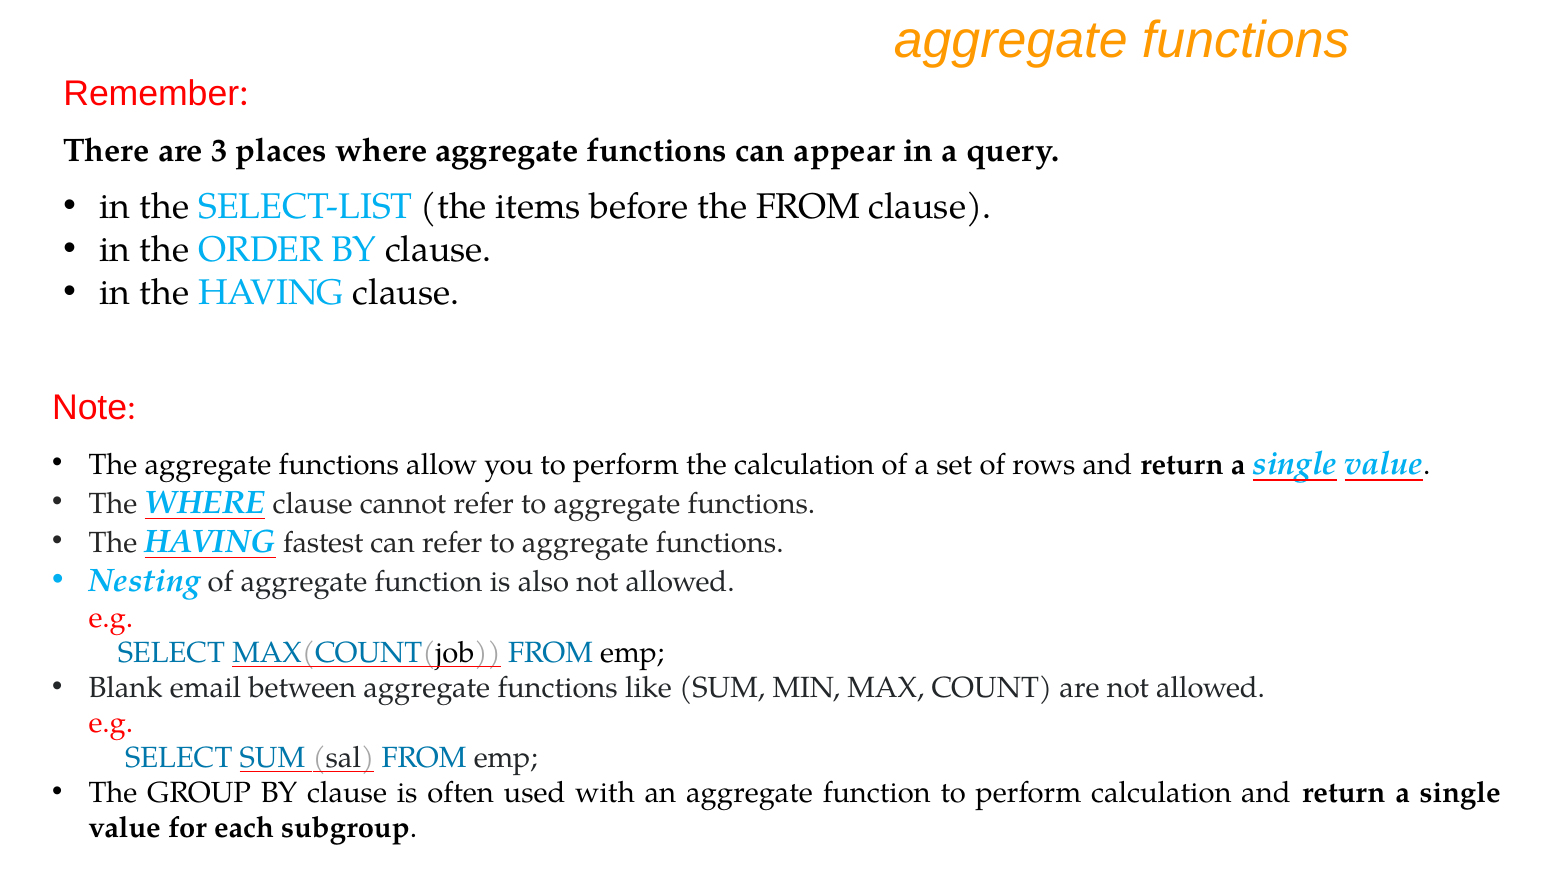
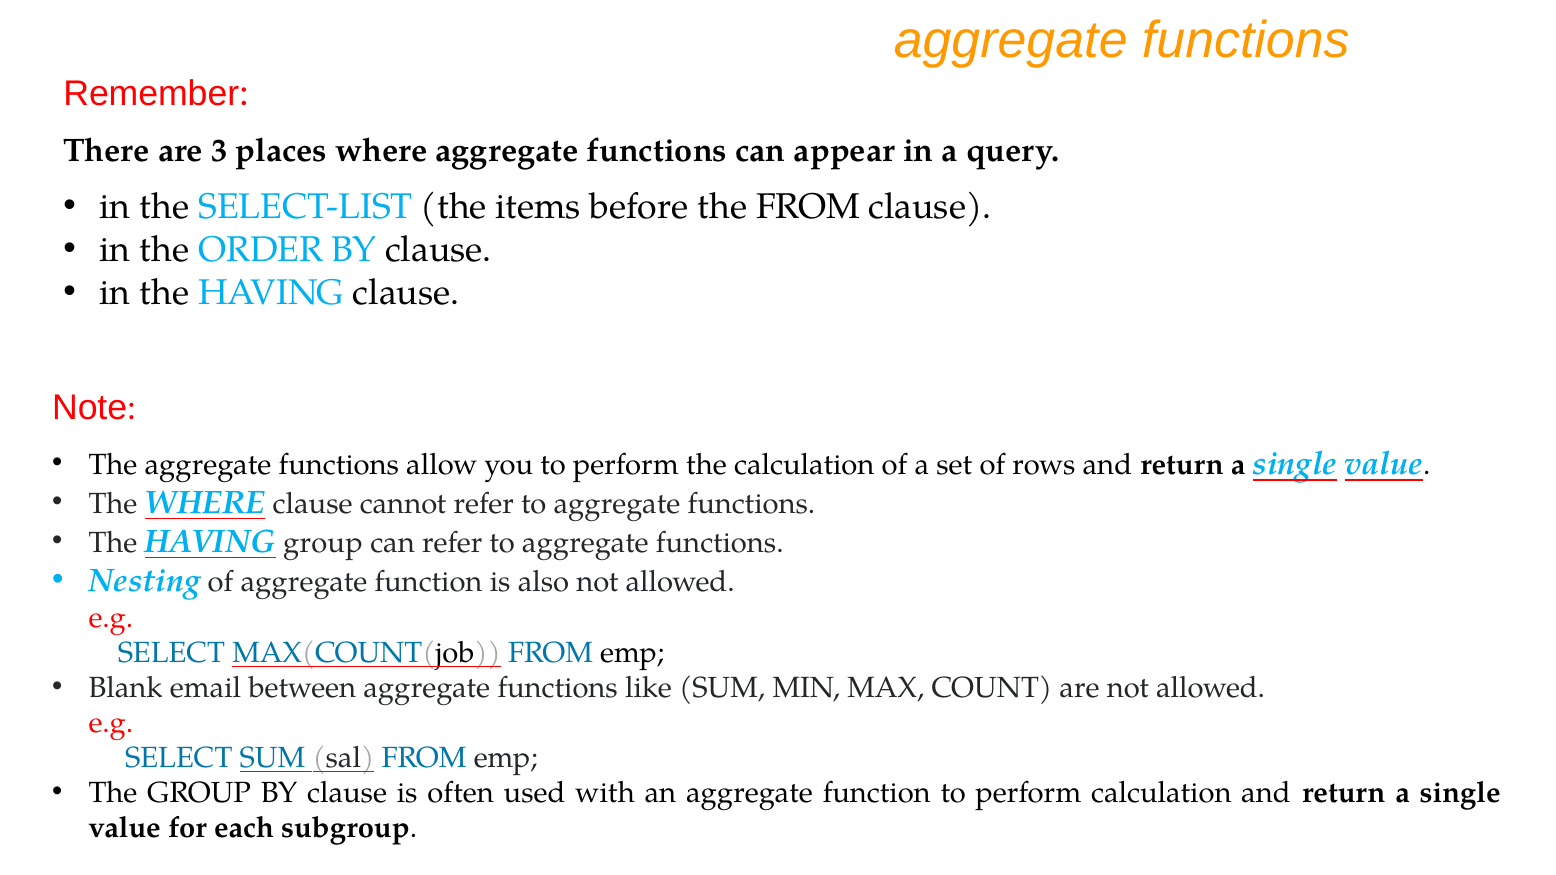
HAVING fastest: fastest -> group (323, 543)
